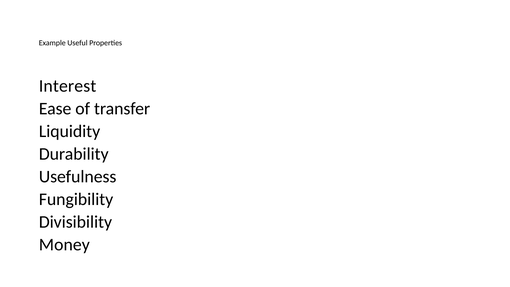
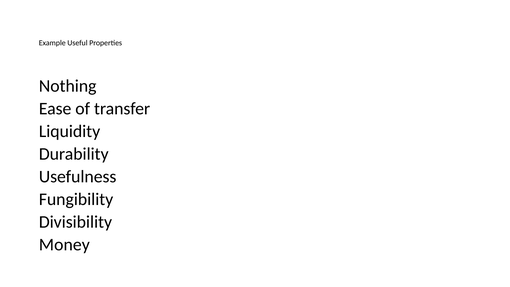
Interest: Interest -> Nothing (68, 86)
